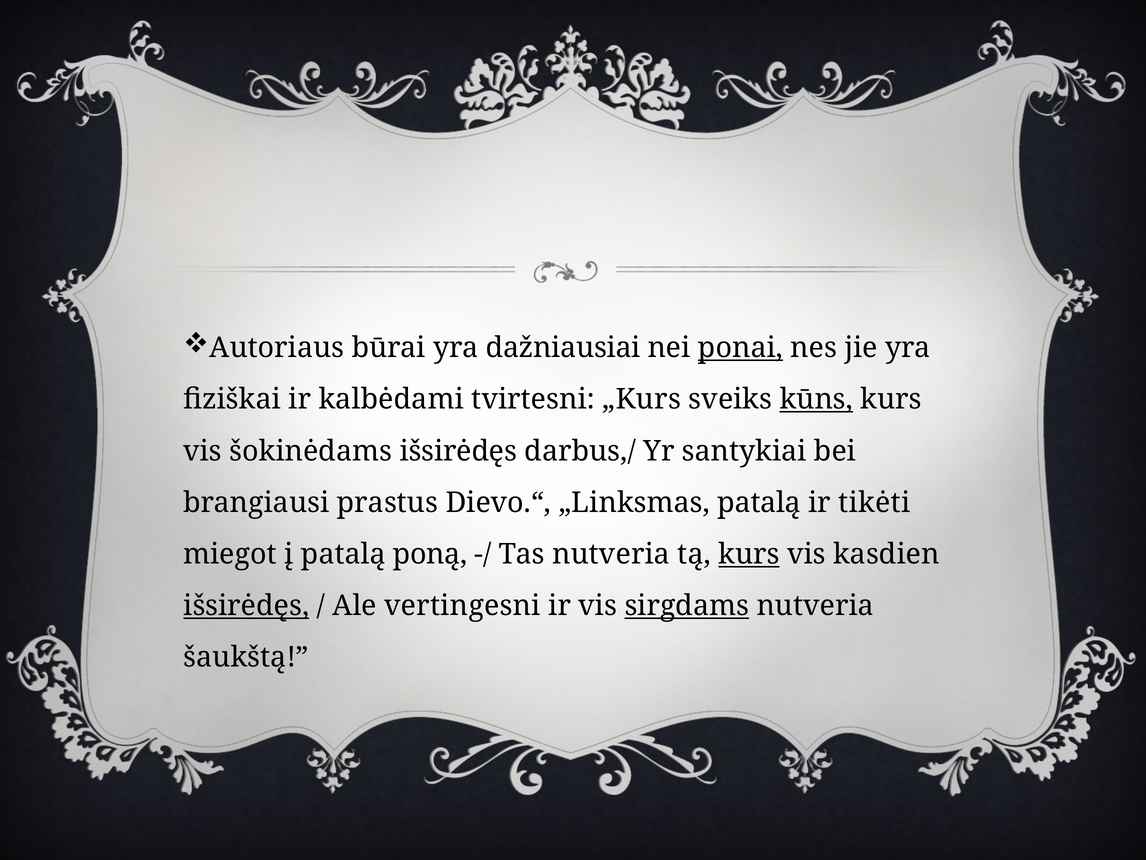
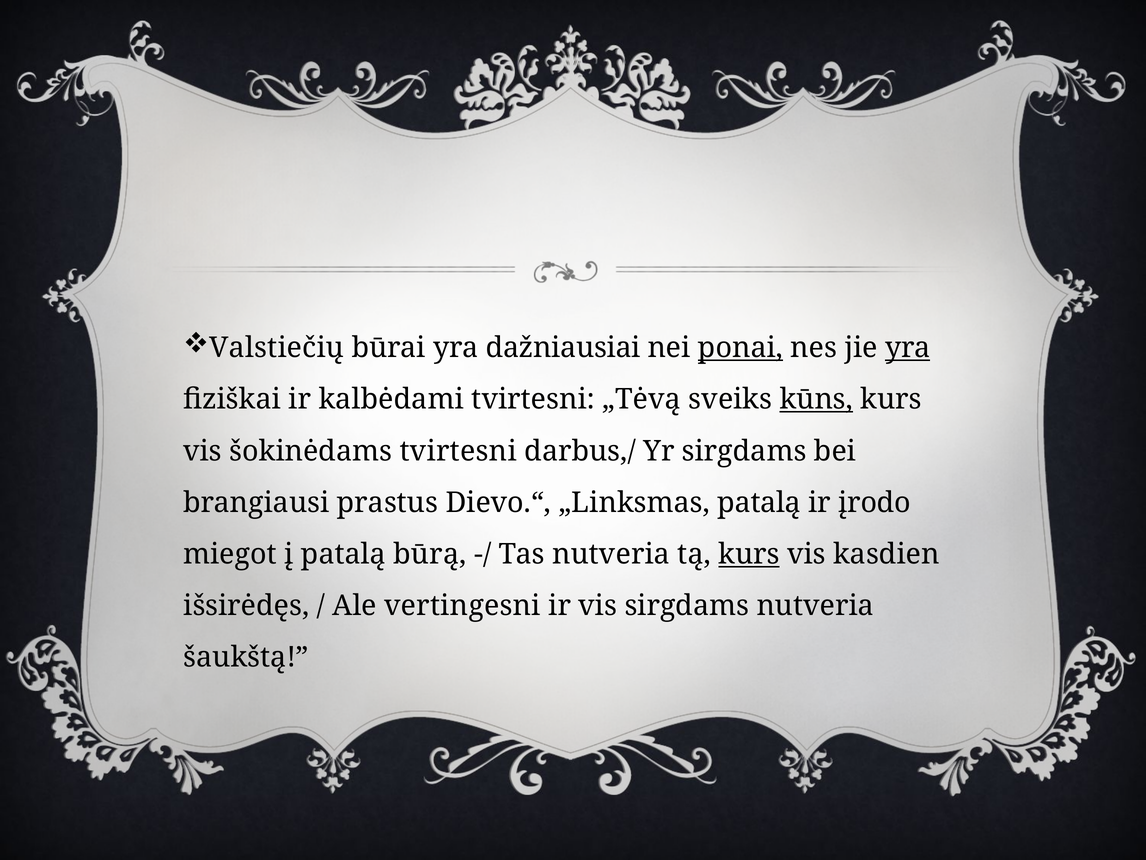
Autoriaus: Autoriaus -> Valstiečių (277, 348)
yra underline: none -> present (908, 348)
„Kurs: „Kurs -> „Tėvą (642, 399)
šokinėdams išsirėdęs: išsirėdęs -> tvirtesni (458, 451)
Yr santykiai: santykiai -> sirgdams (744, 451)
tikėti: tikėti -> įrodo (875, 502)
poną: poną -> būrą (430, 554)
išsirėdęs underline: present -> none (246, 606)
sirgdams underline: present -> none (687, 606)
